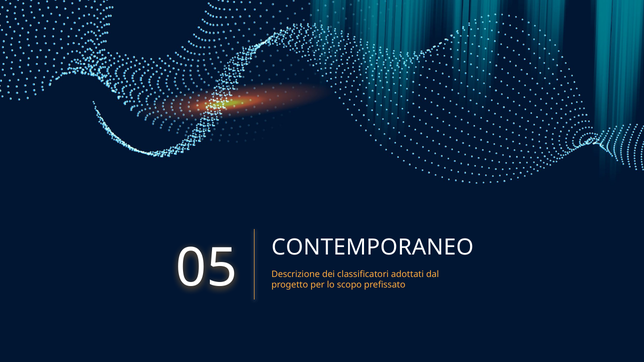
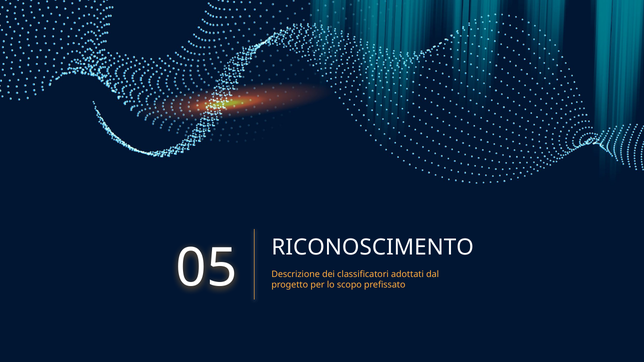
CONTEMPORANEO: CONTEMPORANEO -> RICONOSCIMENTO (373, 248)
